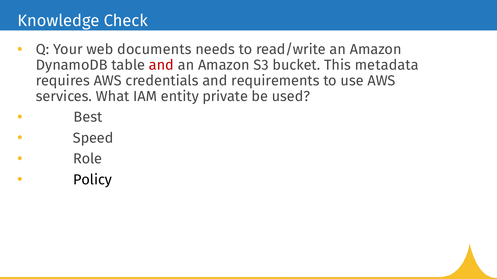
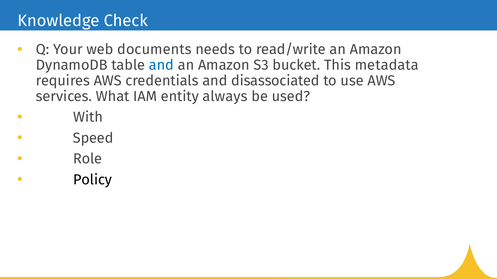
and colour: red -> blue (161, 65)
requirements: requirements -> disassociated (275, 81)
private: private -> always (225, 97)
Best: Best -> With (88, 117)
